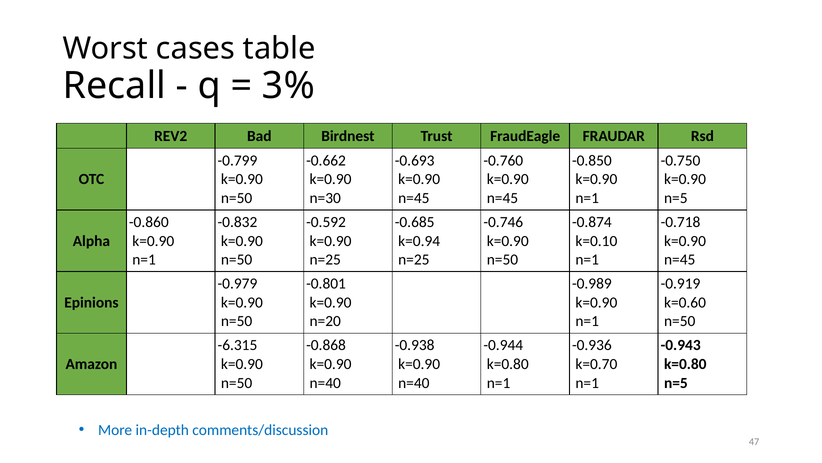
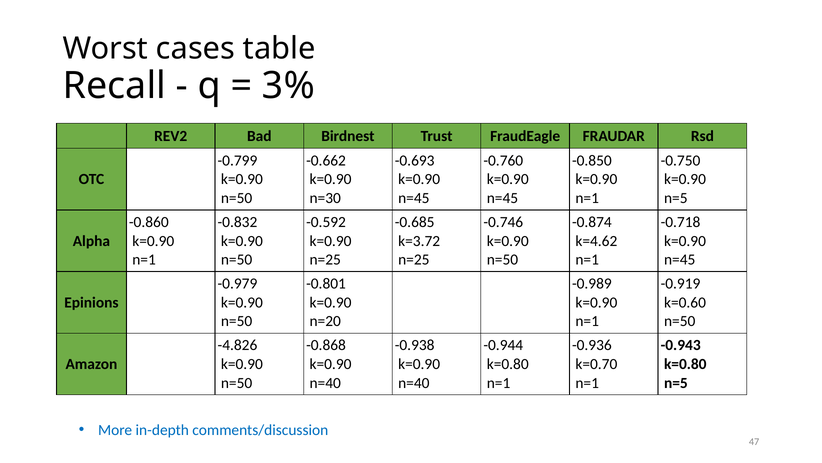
k=0.94: k=0.94 -> k=3.72 (419, 241)
k=0.10: k=0.10 -> k=4.62 (596, 241)
-6.315: -6.315 -> -4.826 (237, 345)
